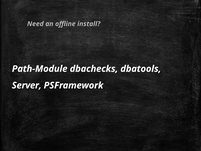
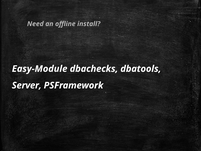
Path-Module: Path-Module -> Easy-Module (40, 69)
